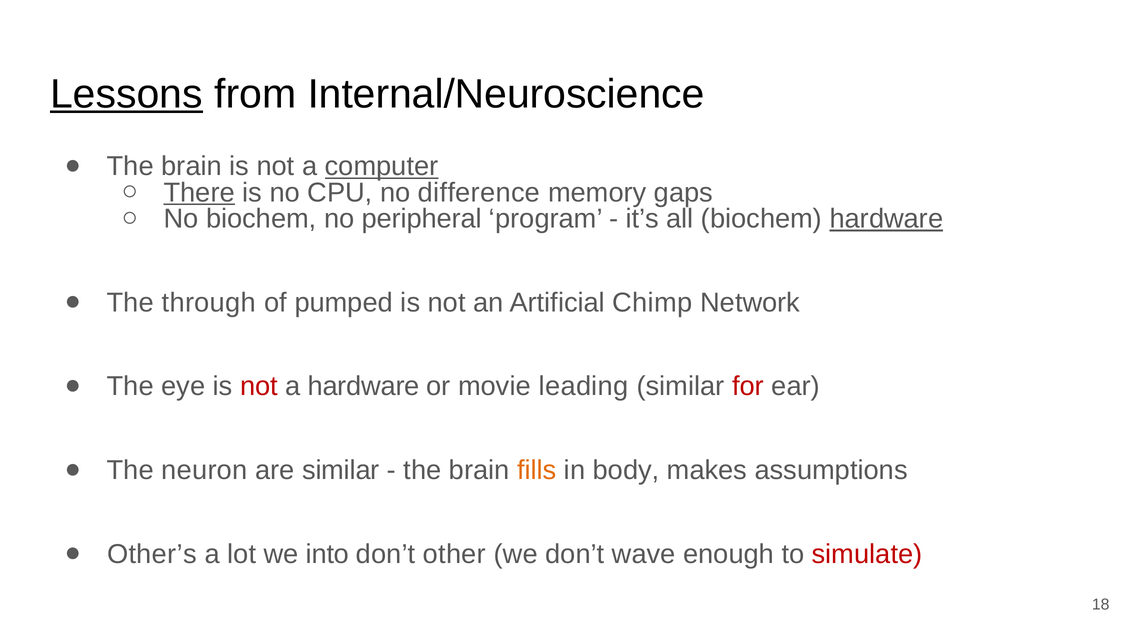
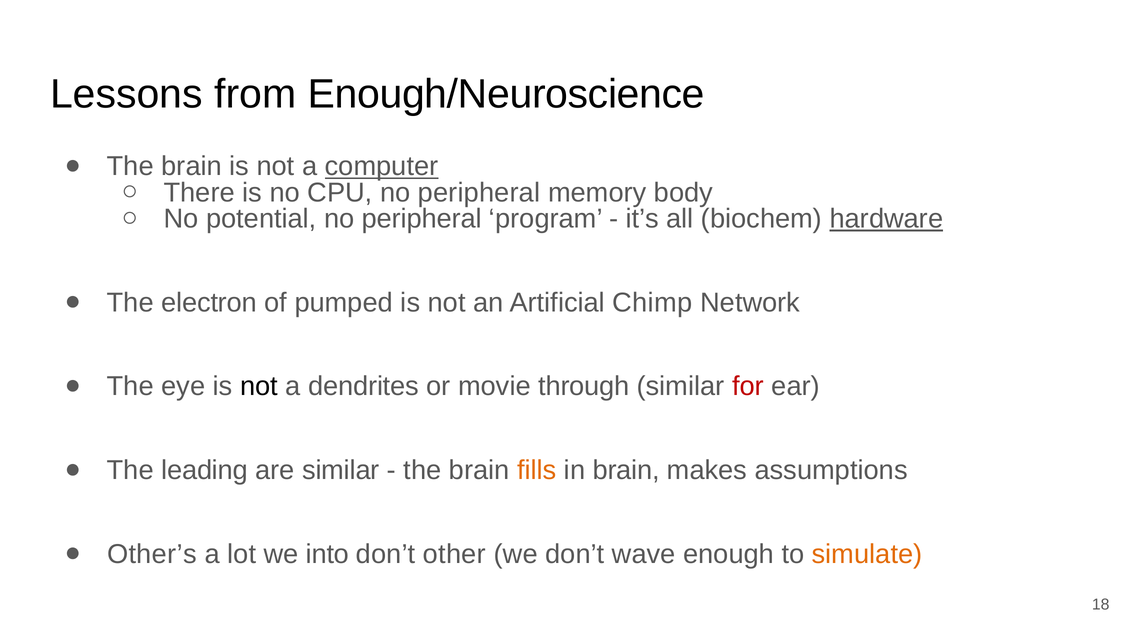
Lessons underline: present -> none (126, 94)
Internal/Neuroscience: Internal/Neuroscience -> Enough/Neuroscience (506, 94)
There underline: present -> none (199, 193)
CPU no difference: difference -> peripheral (479, 193)
gaps: gaps -> body (684, 193)
No biochem: biochem -> potential (261, 219)
through: through -> electron (209, 303)
not colour: red -> black (259, 386)
a hardware: hardware -> dendrites (364, 386)
leading: leading -> through (584, 386)
neuron: neuron -> leading (205, 470)
in body: body -> brain (626, 470)
simulate colour: red -> orange (867, 554)
